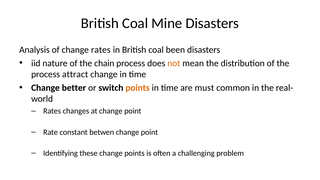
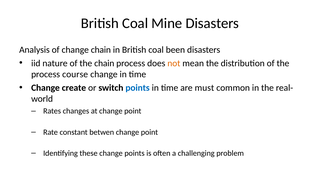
change rates: rates -> chain (101, 50)
attract: attract -> course (75, 74)
better: better -> create (74, 88)
points colour: orange -> blue (138, 88)
